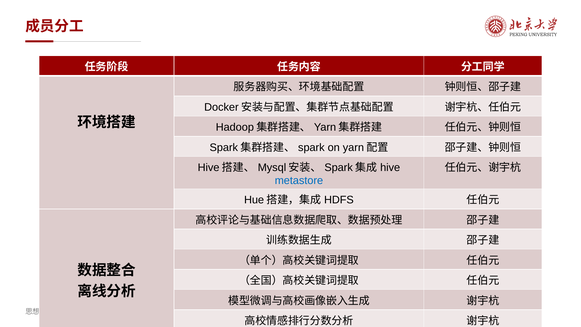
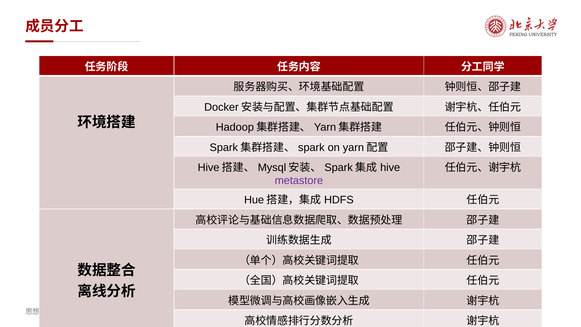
metastore colour: blue -> purple (299, 181)
